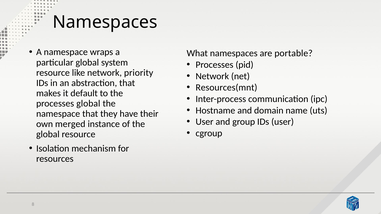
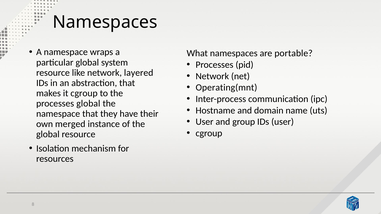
priority: priority -> layered (139, 73)
Resources(mnt: Resources(mnt -> Operating(mnt (226, 88)
it default: default -> cgroup (84, 93)
